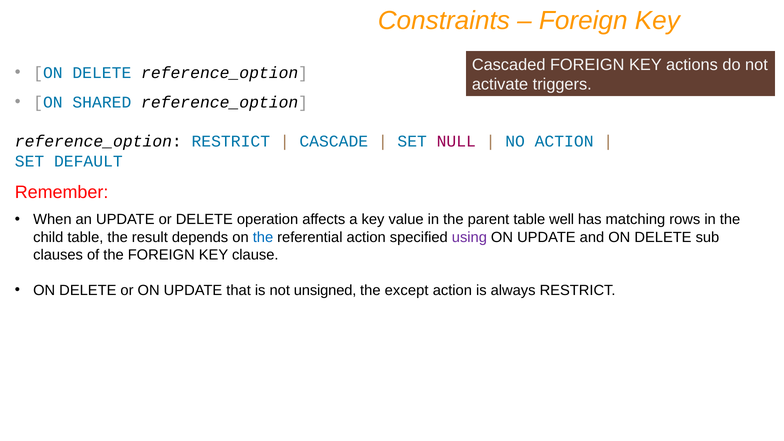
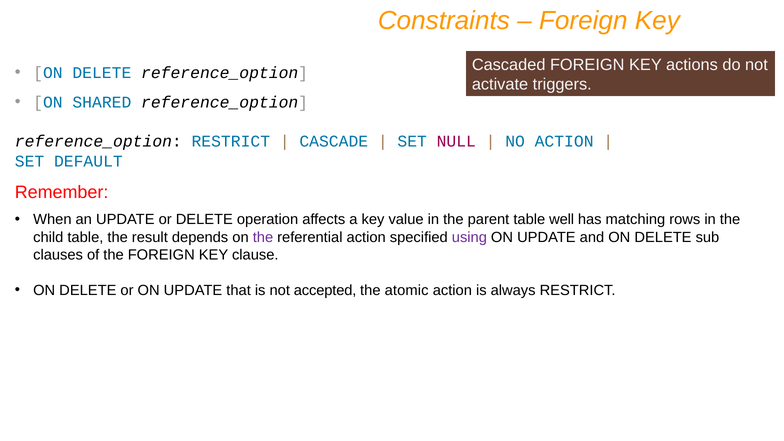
the colour: blue -> purple (263, 237)
unsigned: unsigned -> accepted (325, 290)
except: except -> atomic (407, 290)
